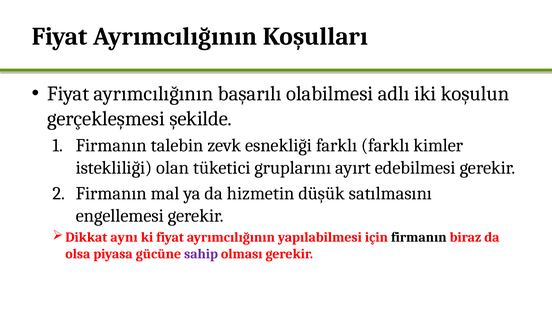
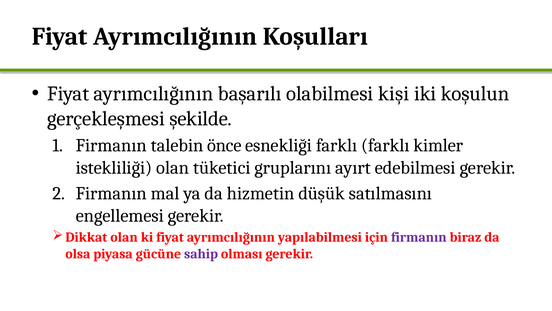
adlı: adlı -> kişi (394, 93)
zevk: zevk -> önce (224, 145)
Dikkat aynı: aynı -> olan (124, 237)
firmanın colour: black -> purple (419, 237)
